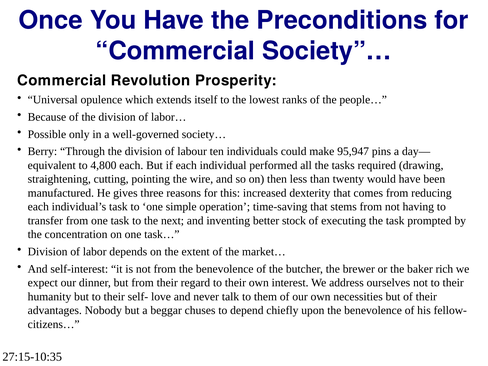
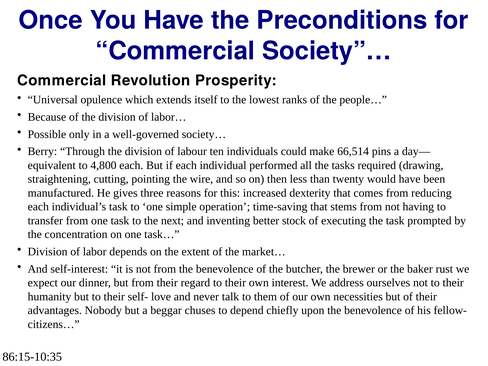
95,947: 95,947 -> 66,514 (353, 151)
rich: rich -> rust (444, 269)
27:15-10:35: 27:15-10:35 -> 86:15-10:35 (32, 357)
